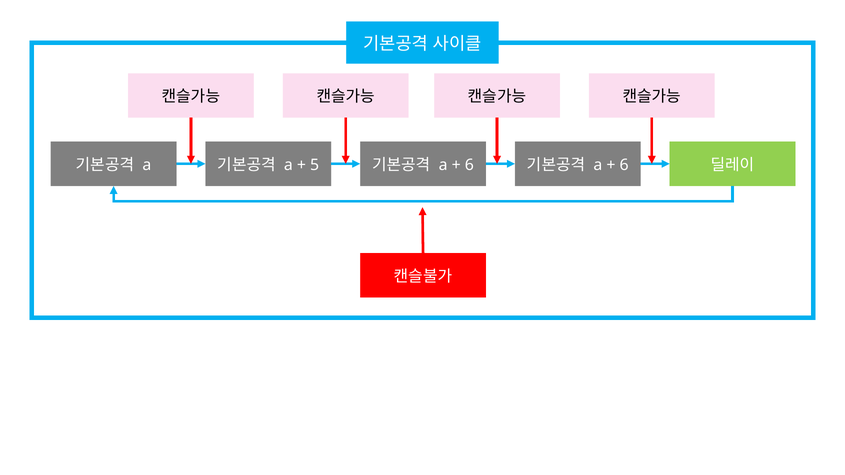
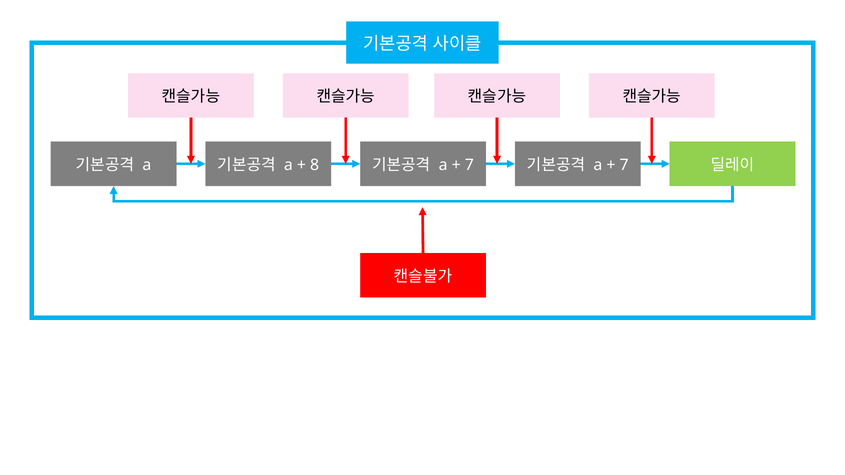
5: 5 -> 8 (315, 165)
6: 6 -> 7 (469, 165)
6: 6 -> 7 (624, 165)
